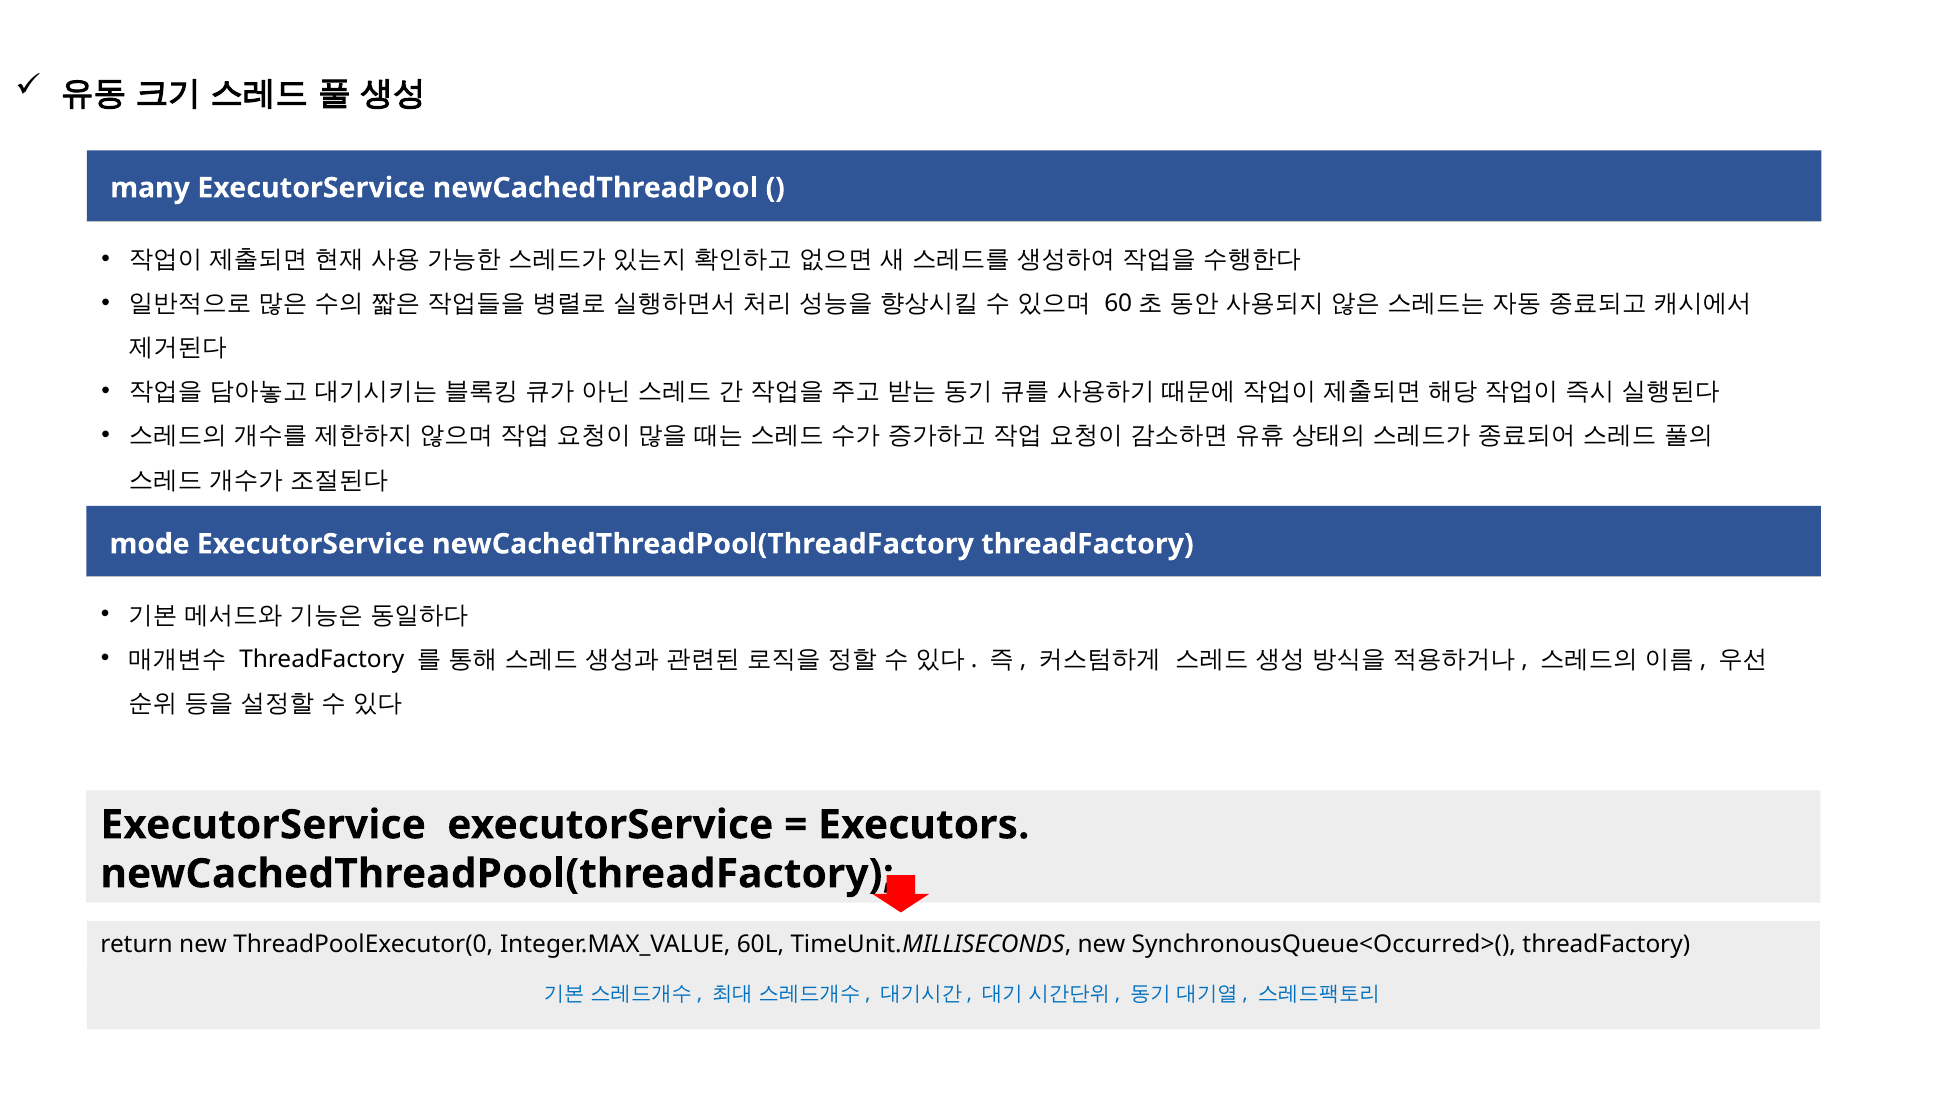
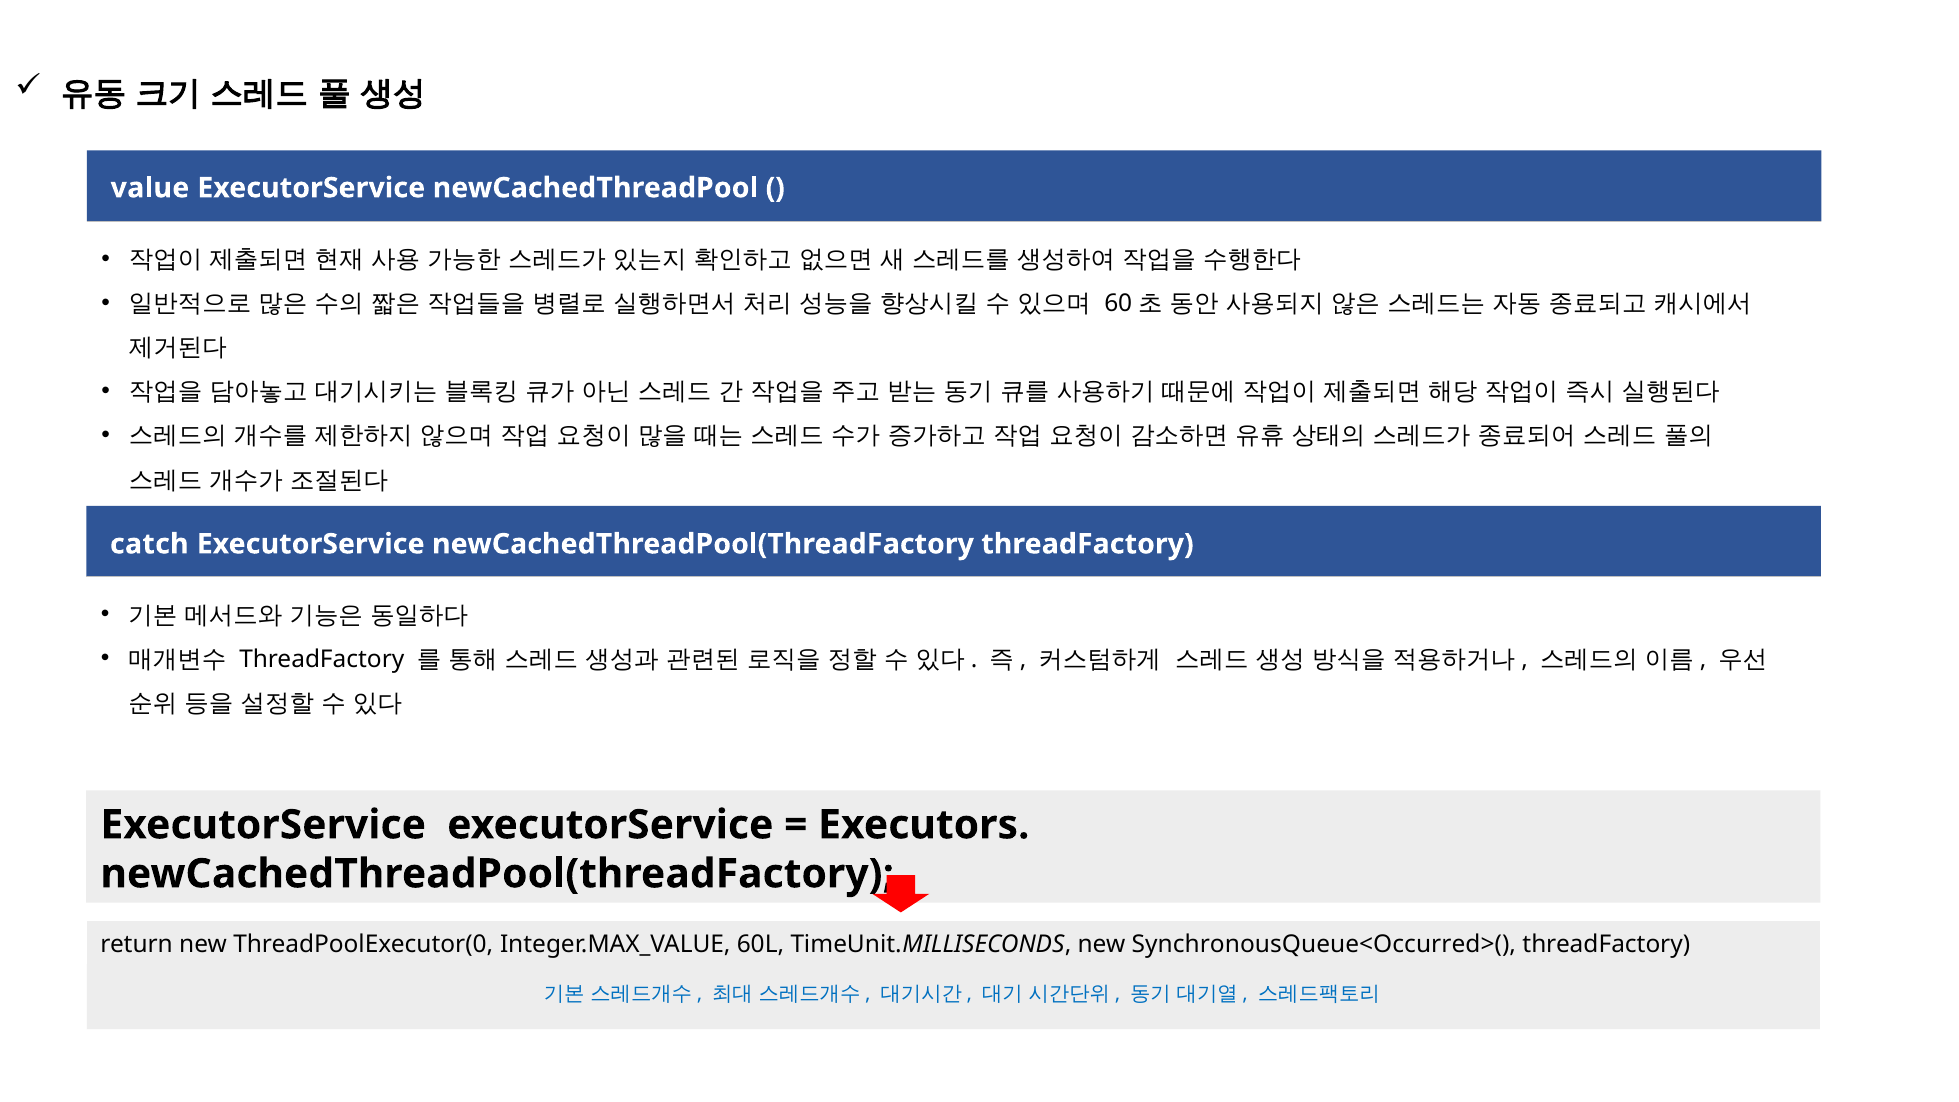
many: many -> value (150, 188)
mode: mode -> catch (149, 544)
